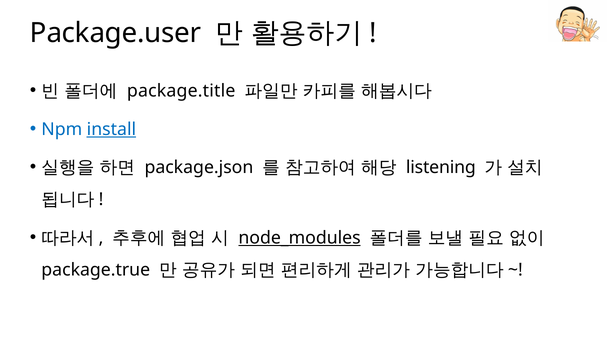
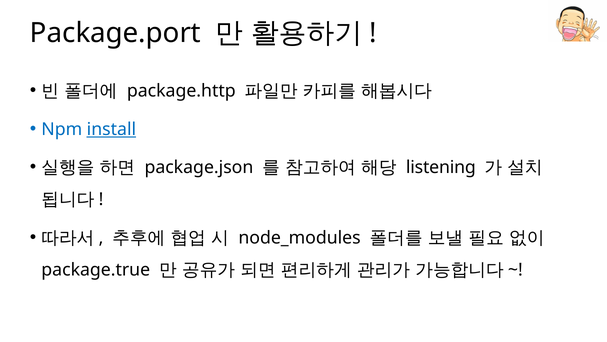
Package.user: Package.user -> Package.port (116, 33)
package.title: package.title -> package.http (181, 91)
node_modules underline: present -> none (300, 237)
